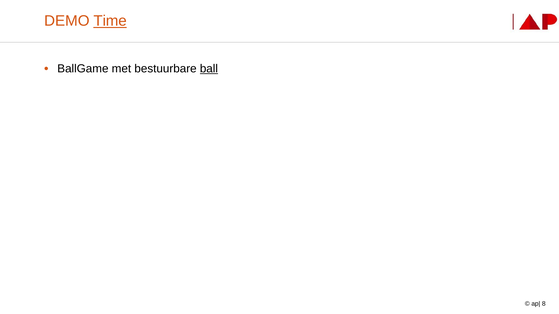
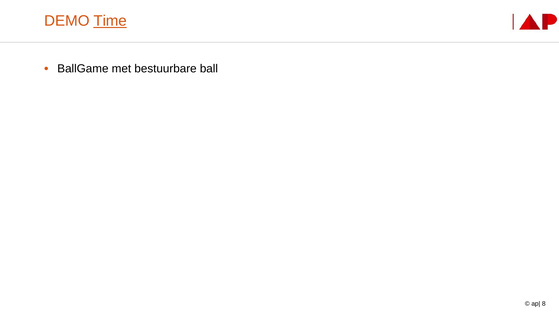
ball underline: present -> none (209, 69)
